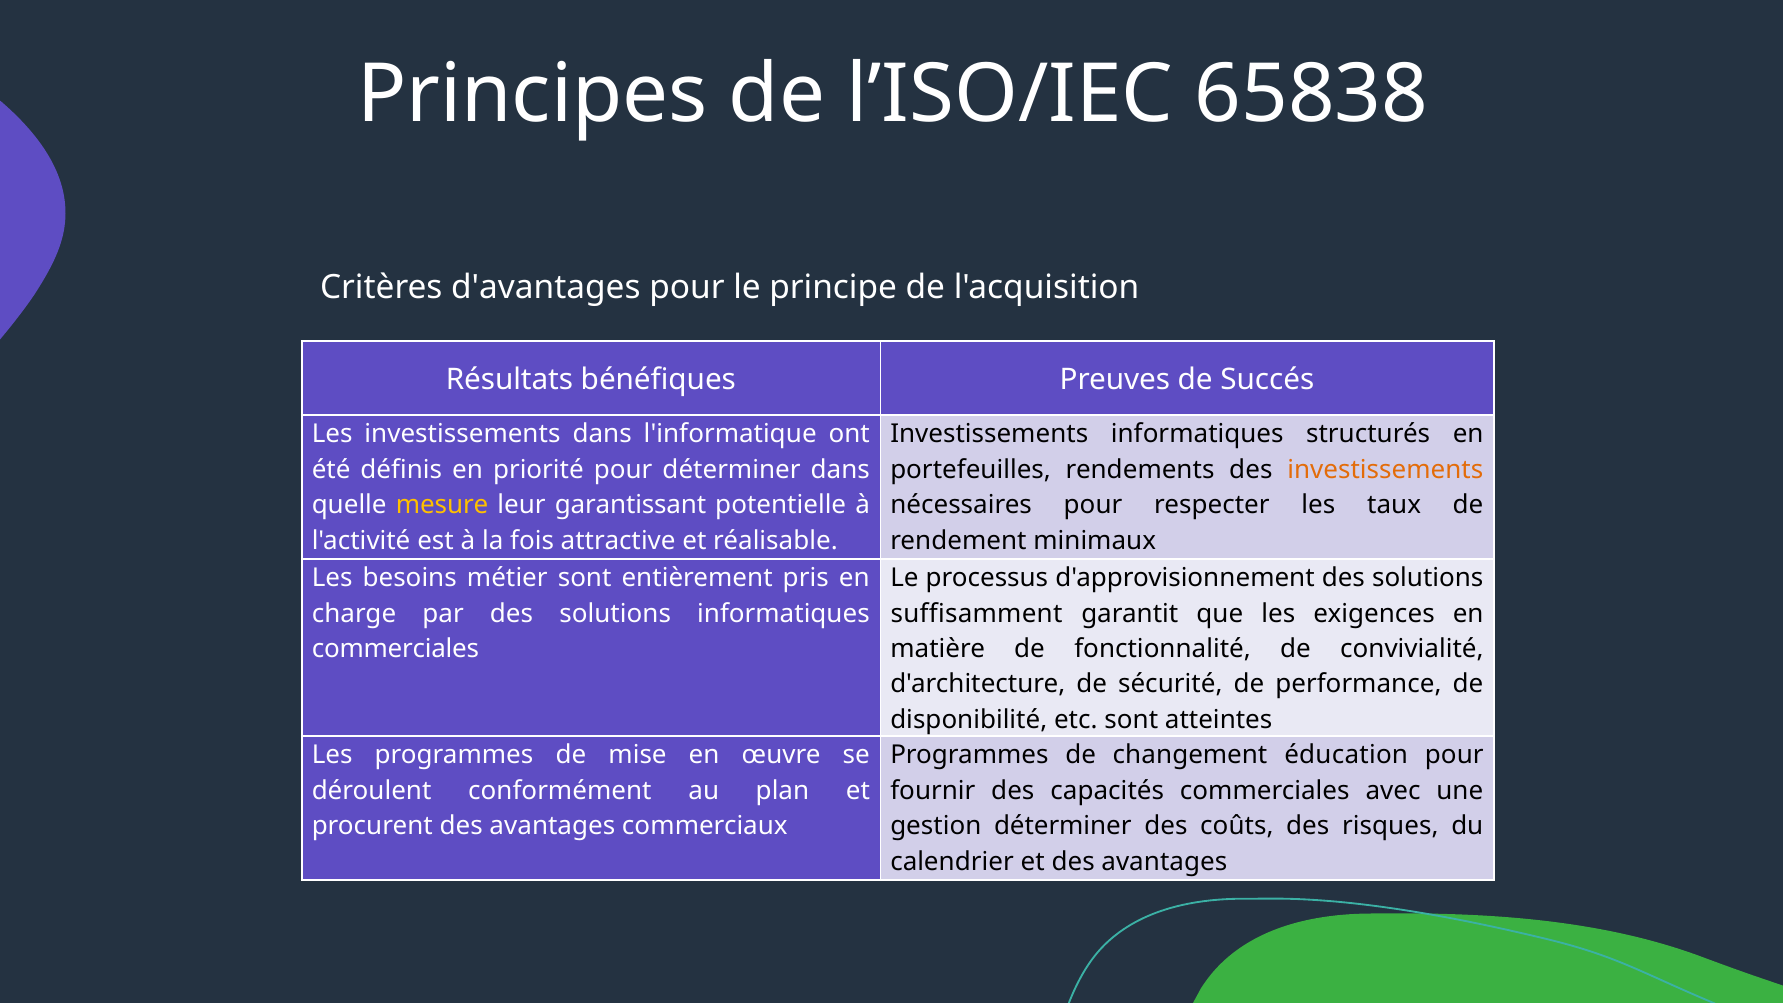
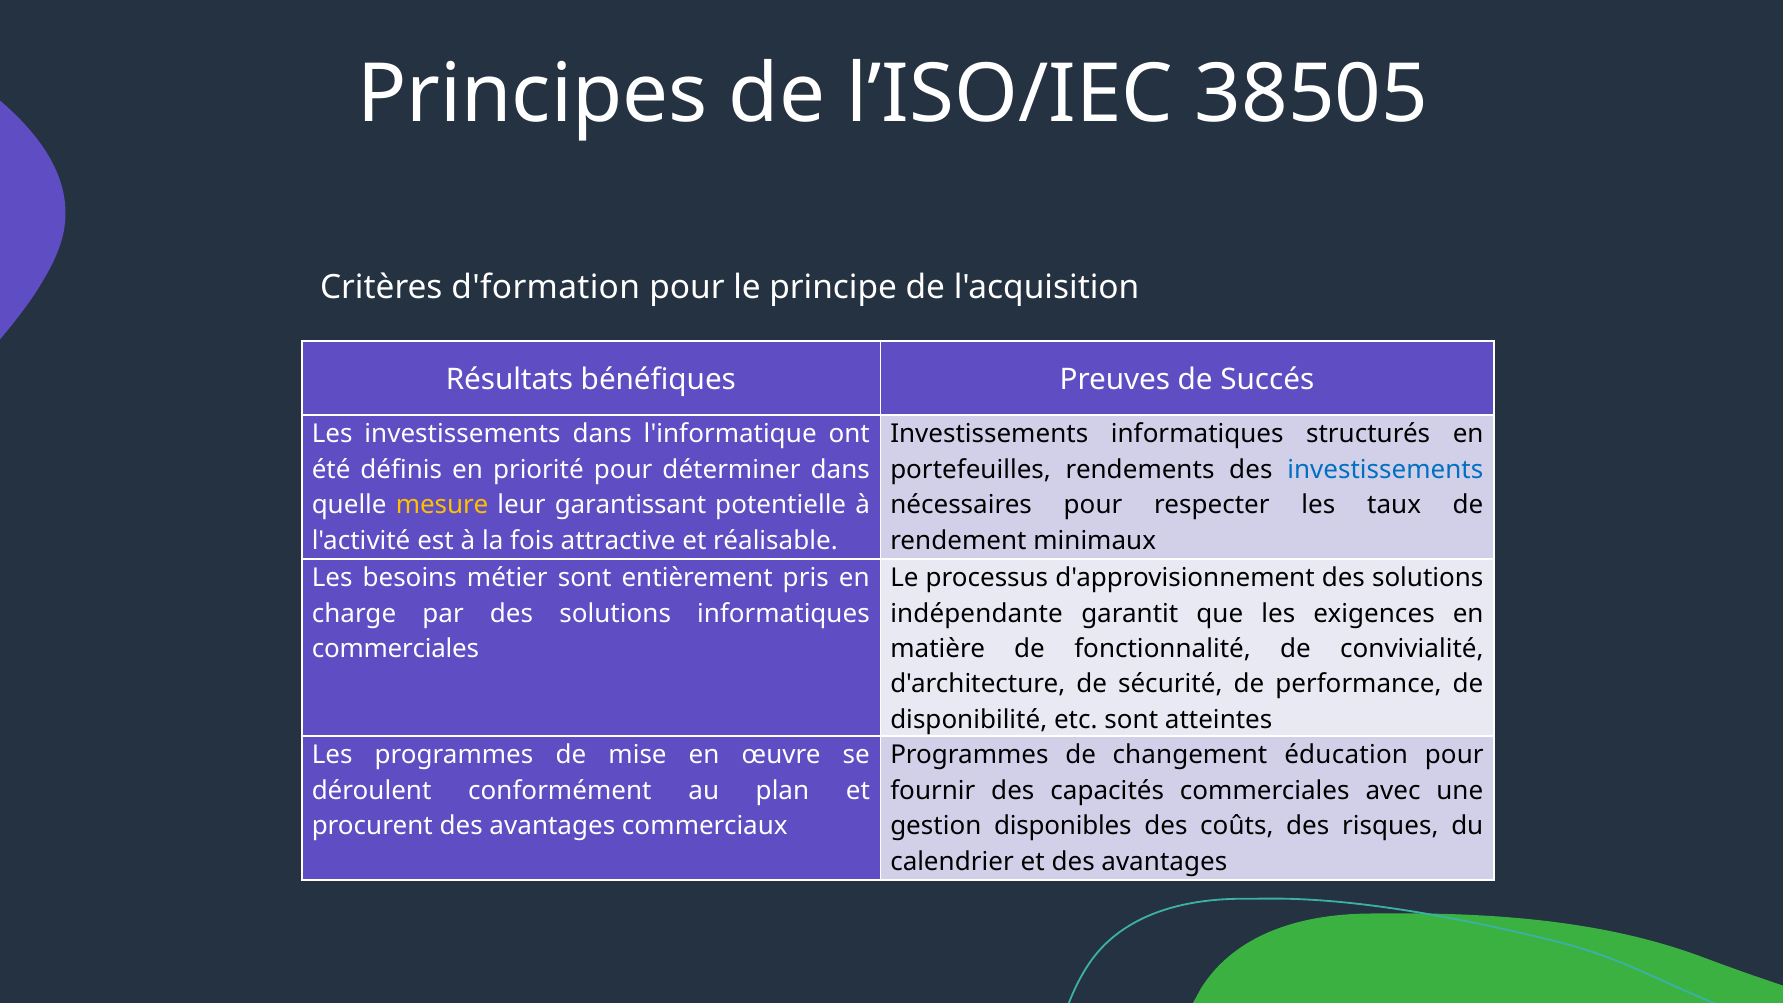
65838: 65838 -> 38505 (1311, 95)
d'avantages: d'avantages -> d'formation (546, 288)
investissements colour: orange -> blue (1385, 470)
suffisamment: suffisamment -> indépendante (977, 613)
gestion déterminer: déterminer -> disponibles (1063, 826)
